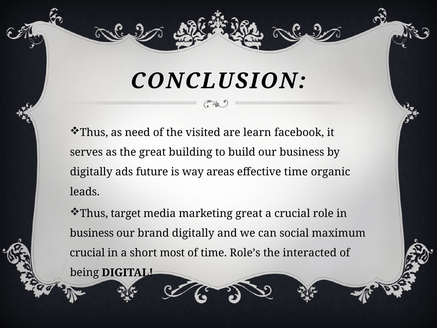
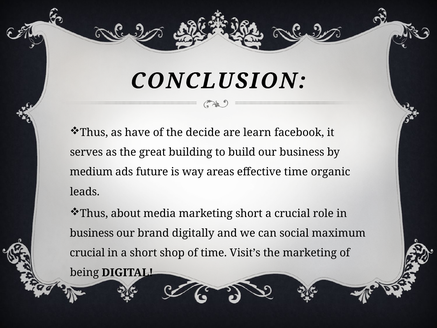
need: need -> have (137, 133)
visited: visited -> decide (203, 133)
digitally: digitally -> medium (91, 172)
target: target -> about (126, 213)
marketing great: great -> short (249, 213)
most: most -> shop (172, 253)
Role’s: Role’s -> Visit’s (245, 253)
the interacted: interacted -> marketing (310, 253)
